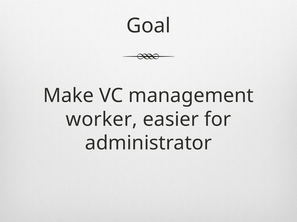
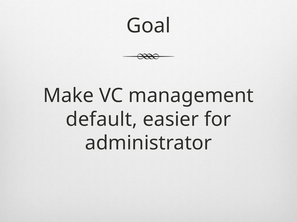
worker: worker -> default (102, 120)
